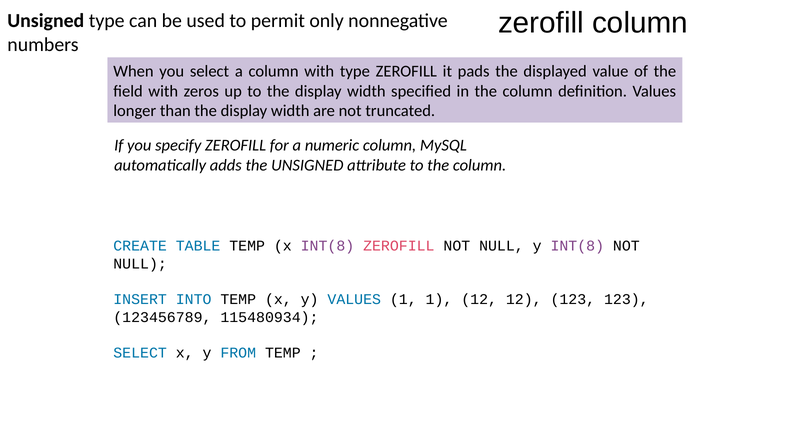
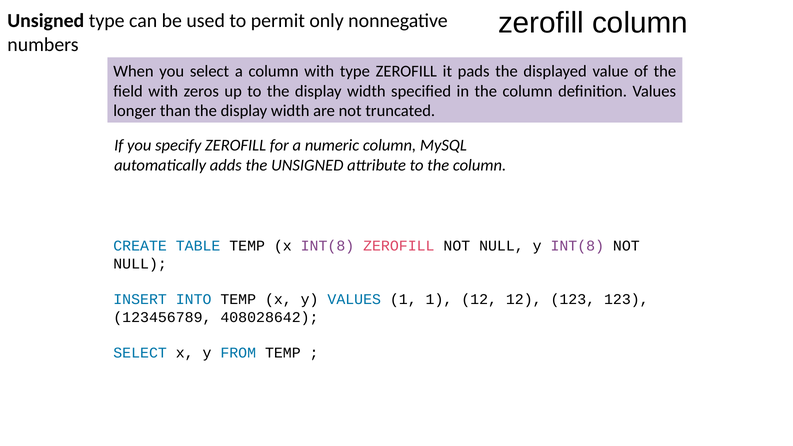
115480934: 115480934 -> 408028642 (269, 317)
